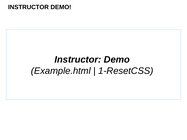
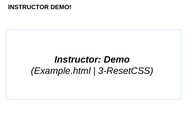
1-ResetCSS: 1-ResetCSS -> 3-ResetCSS (126, 71)
